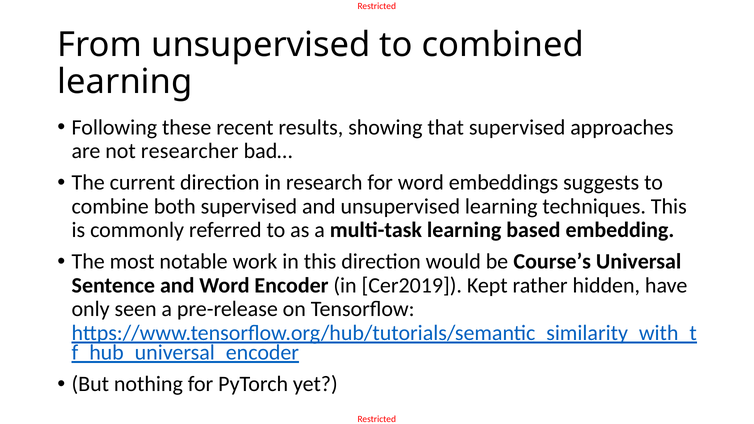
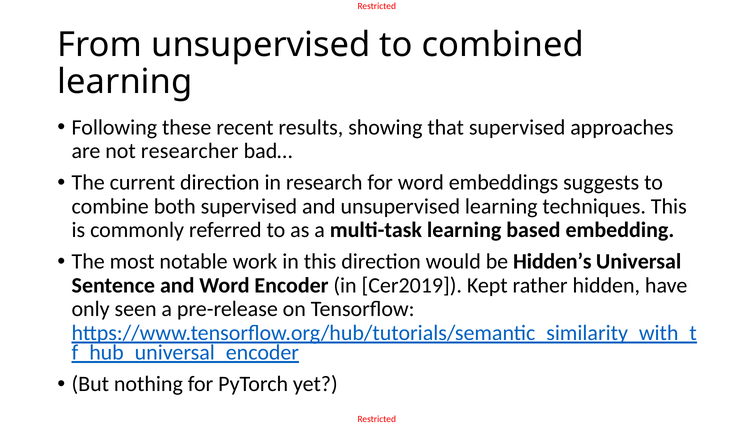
Course’s: Course’s -> Hidden’s (552, 262)
